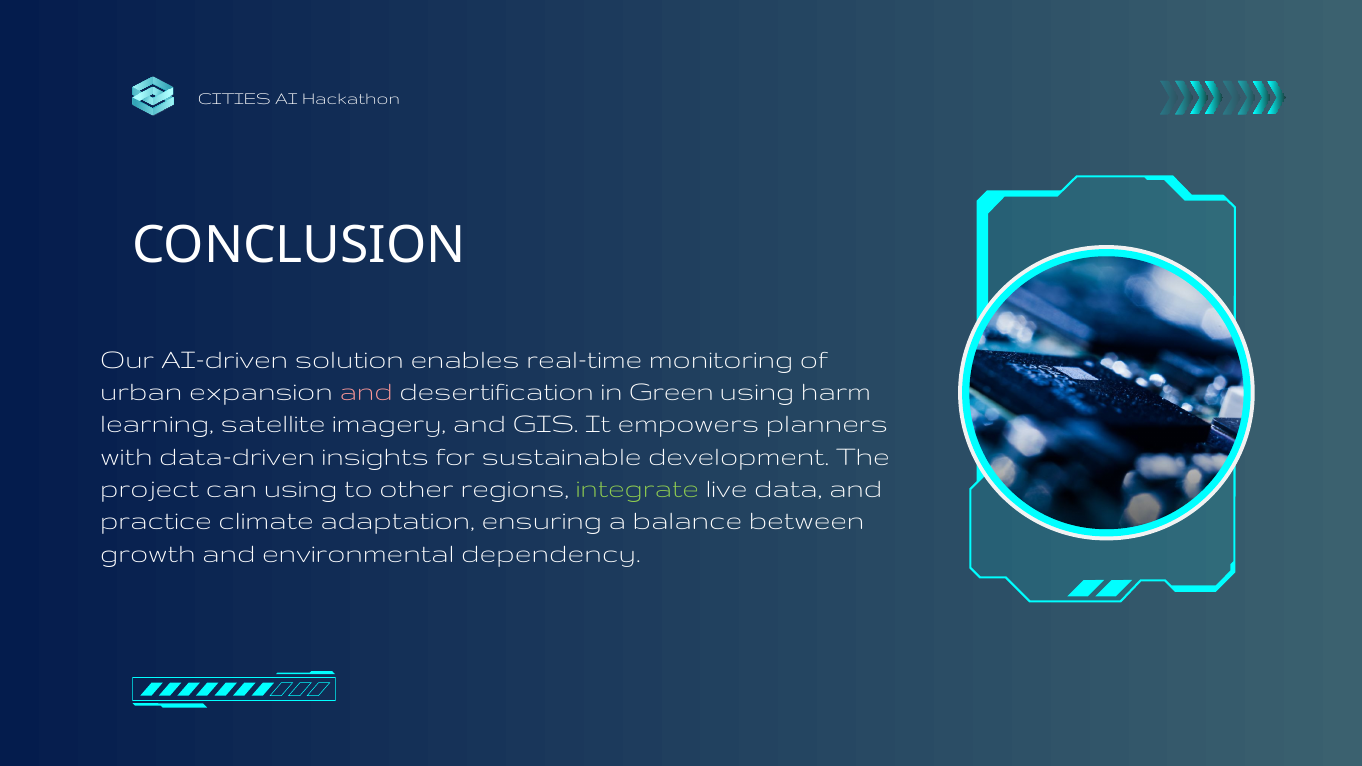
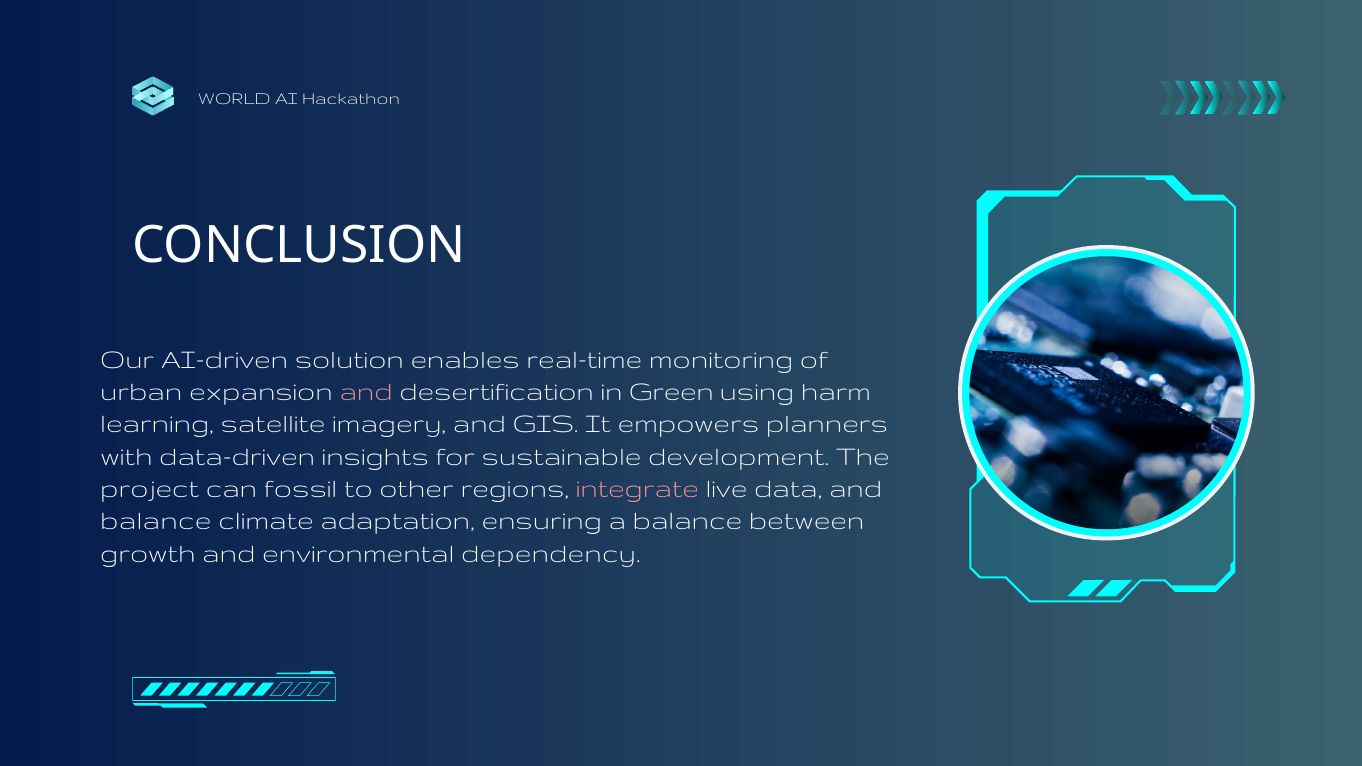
CITIES: CITIES -> WORLD (234, 98)
can using: using -> fossil (301, 488)
integrate colour: light green -> pink (637, 488)
practice: practice -> balance (156, 520)
